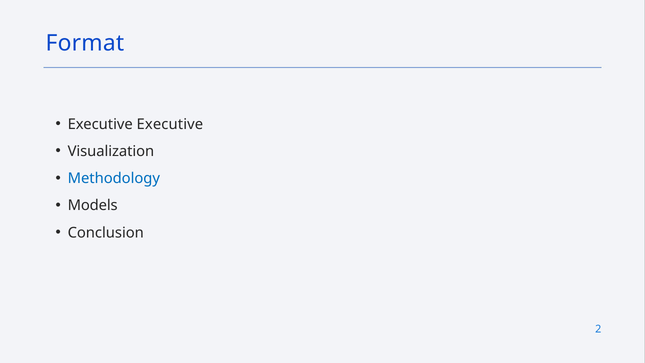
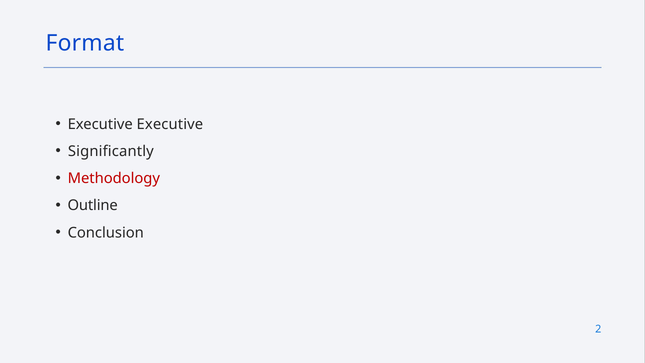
Visualization: Visualization -> Significantly (111, 151)
Methodology colour: blue -> red (114, 178)
Models: Models -> Outline (93, 205)
